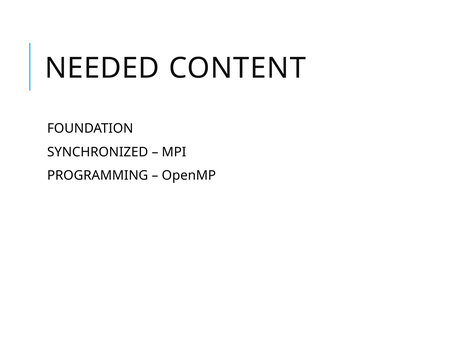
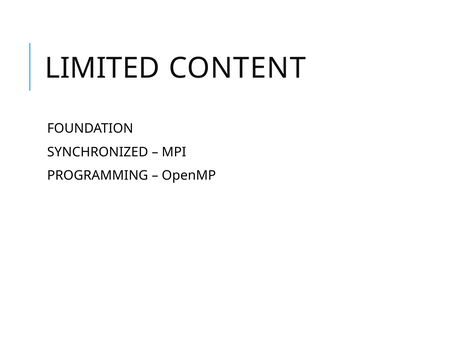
NEEDED: NEEDED -> LIMITED (102, 68)
